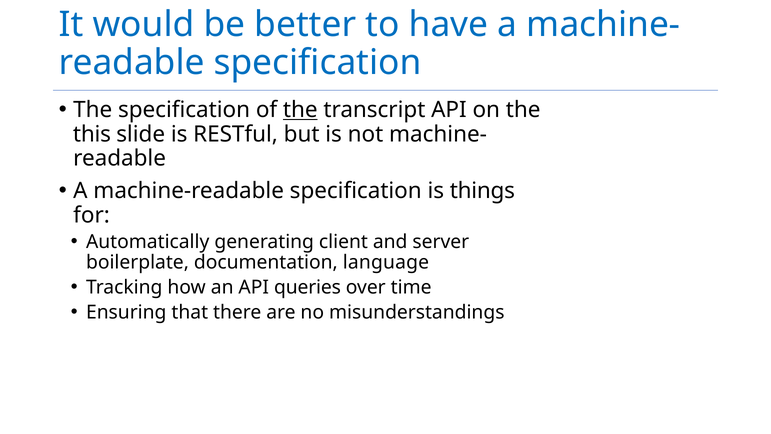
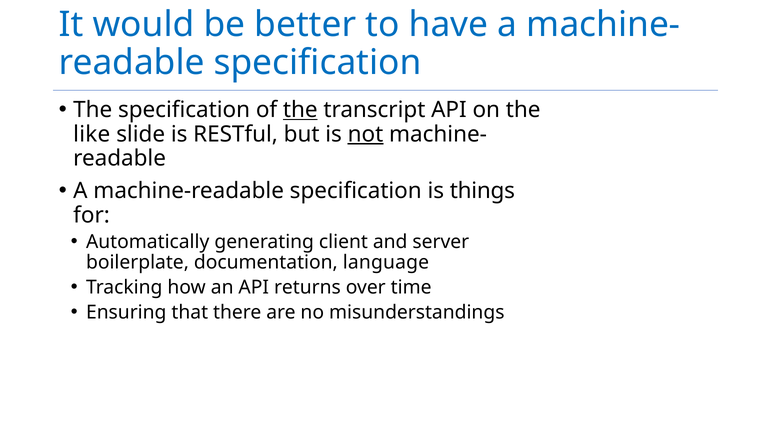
this: this -> like (92, 134)
not underline: none -> present (366, 134)
queries: queries -> returns (307, 287)
